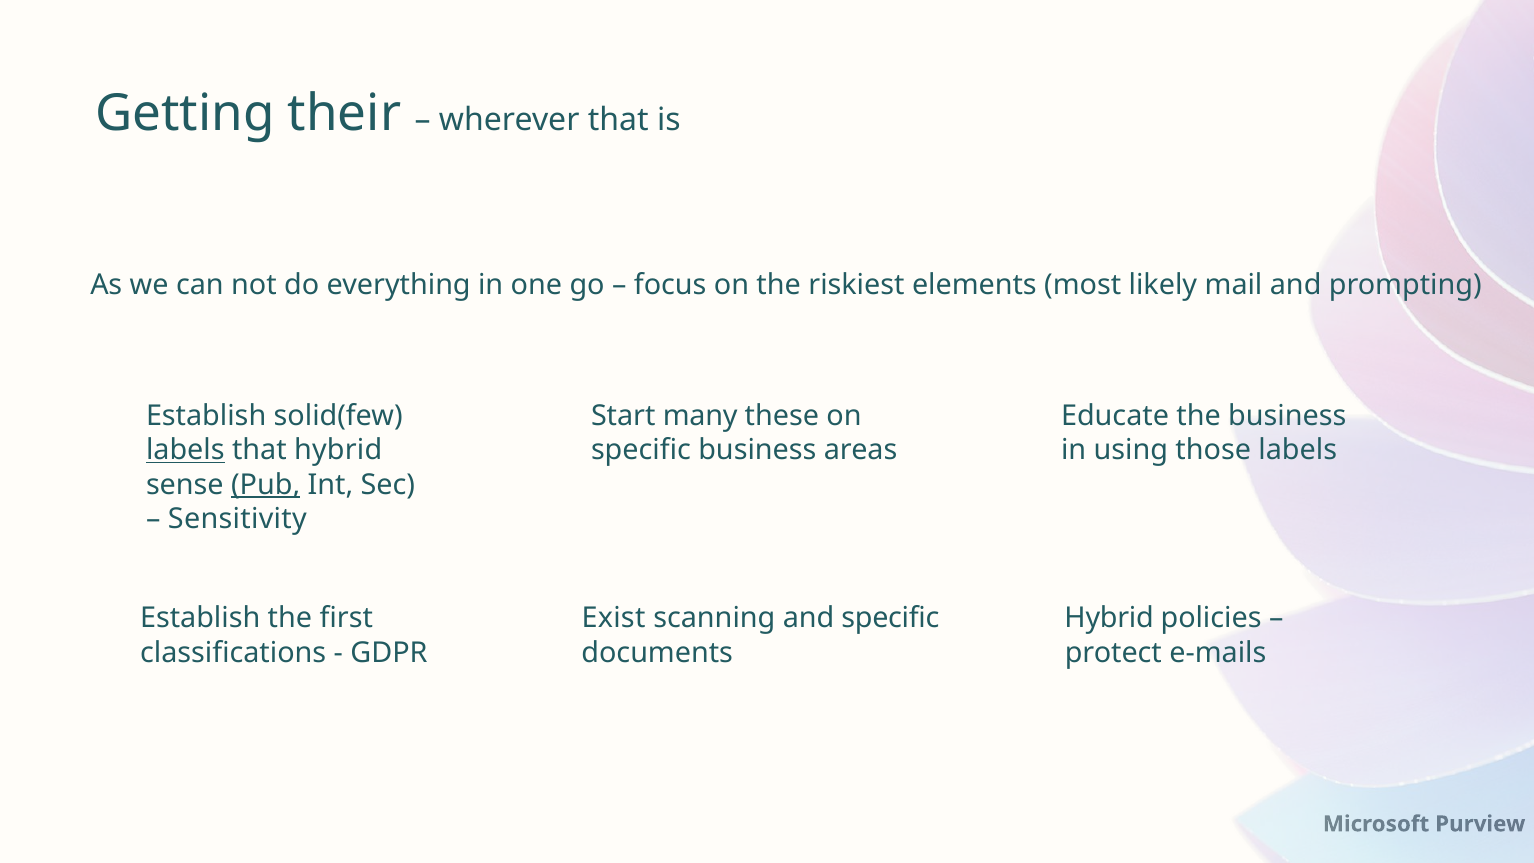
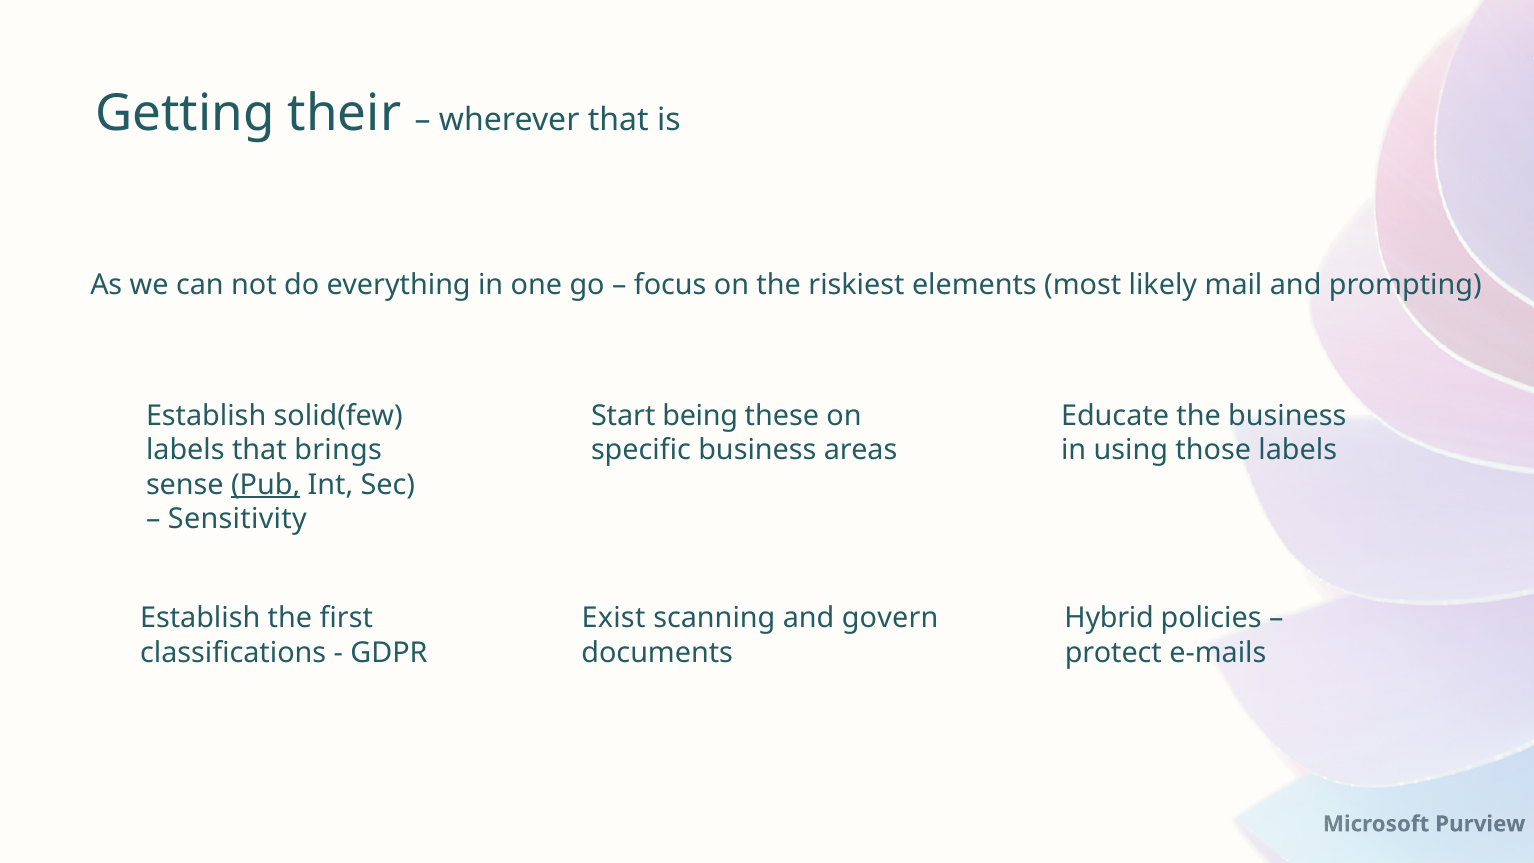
many: many -> being (700, 416)
labels underline: present -> none (185, 450)
that hybrid: hybrid -> brings (338, 450)
and specific: specific -> govern (890, 618)
